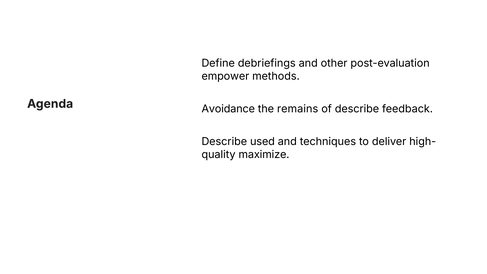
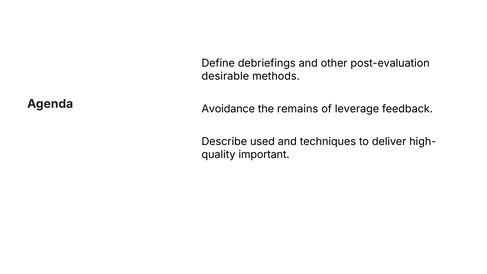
empower: empower -> desirable (225, 76)
of describe: describe -> leverage (357, 109)
maximize: maximize -> important (264, 155)
